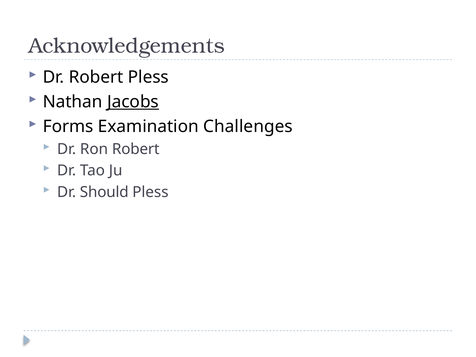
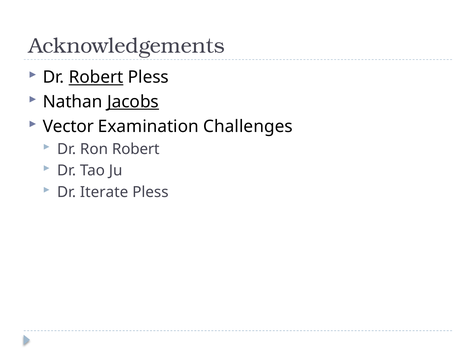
Robert underline: none -> present (96, 77)
Forms: Forms -> Vector (68, 127)
Should: Should -> Iterate (104, 192)
